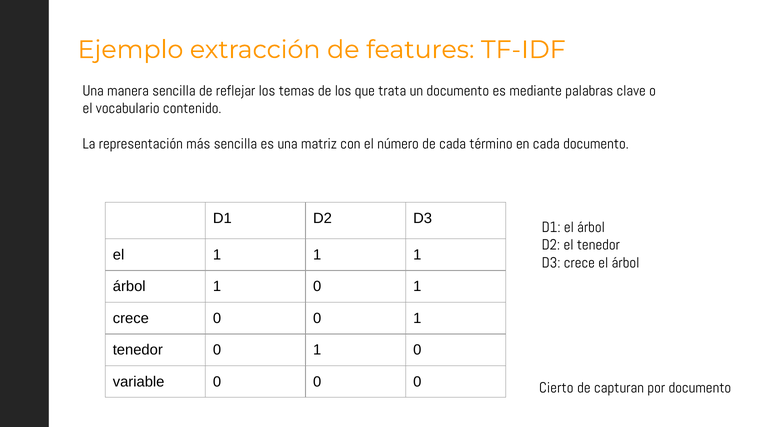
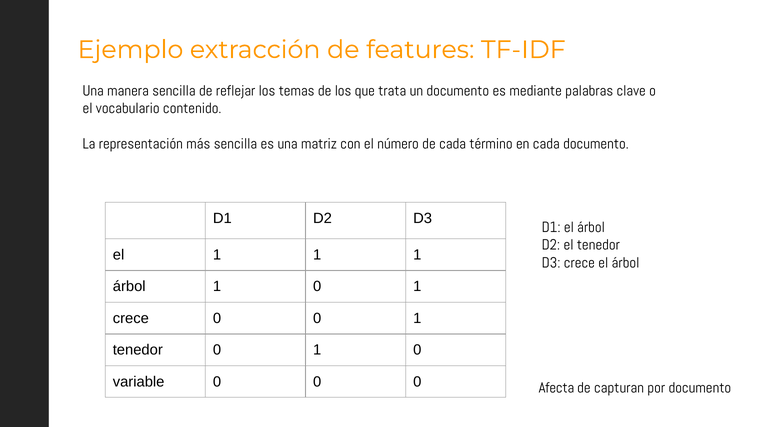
Cierto: Cierto -> Afecta (556, 388)
